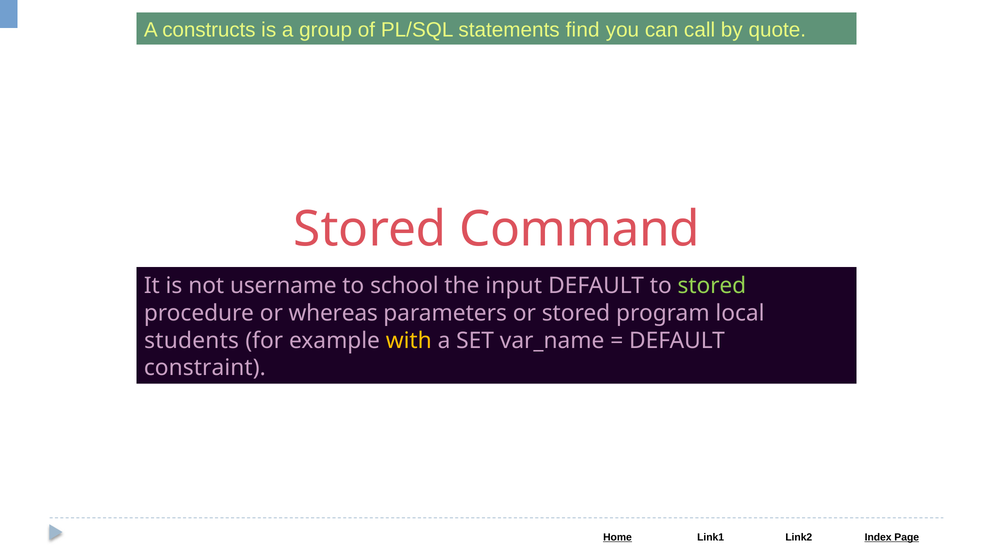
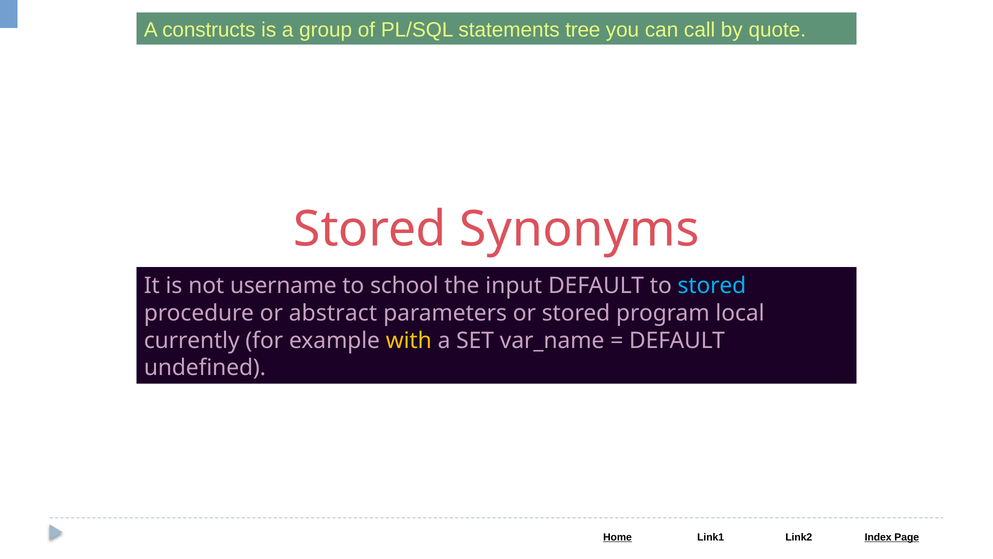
find: find -> tree (583, 30)
Command: Command -> Synonyms (579, 229)
stored colour: light green -> light blue (712, 286)
whereas: whereas -> abstract (333, 313)
students: students -> currently (192, 340)
constraint: constraint -> undefined (205, 368)
